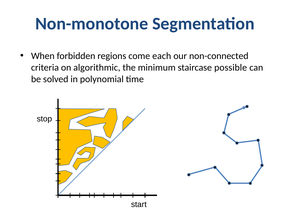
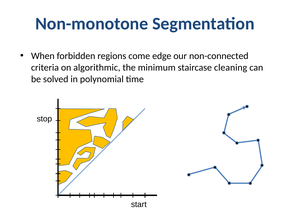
each: each -> edge (162, 56)
possible: possible -> cleaning (231, 68)
